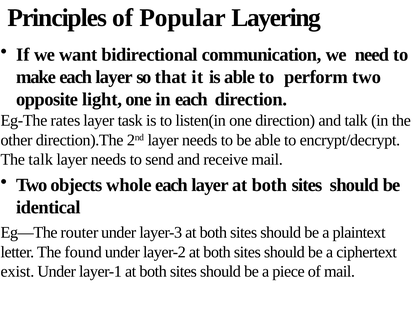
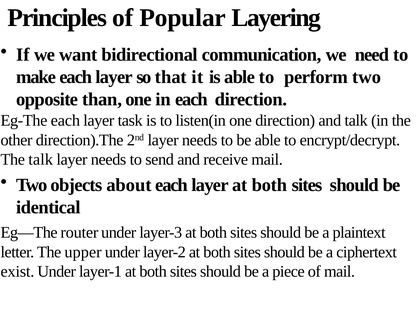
light: light -> than (102, 99)
Eg-The rates: rates -> each (65, 121)
whole: whole -> about (129, 185)
found: found -> upper (83, 252)
